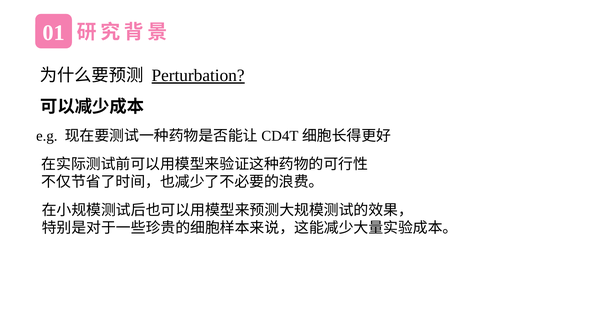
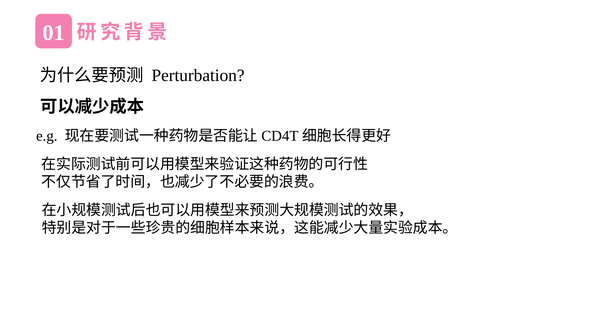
Perturbation underline: present -> none (198, 76)
